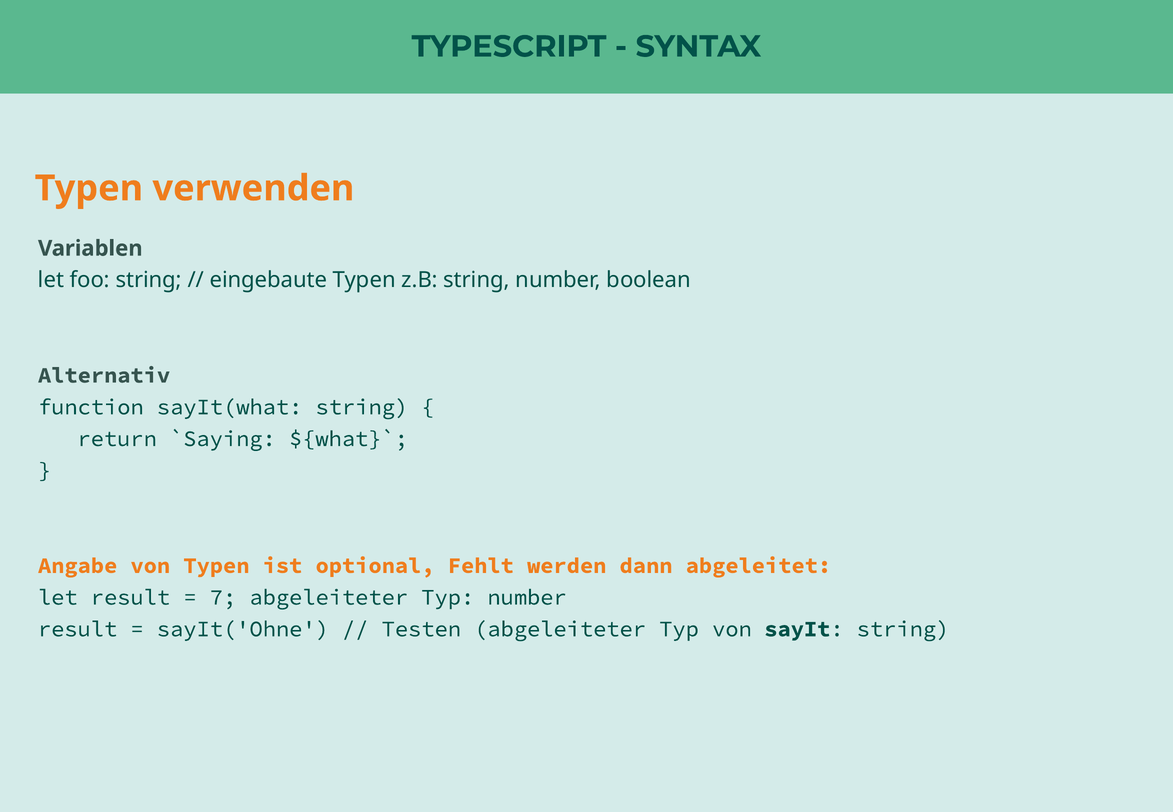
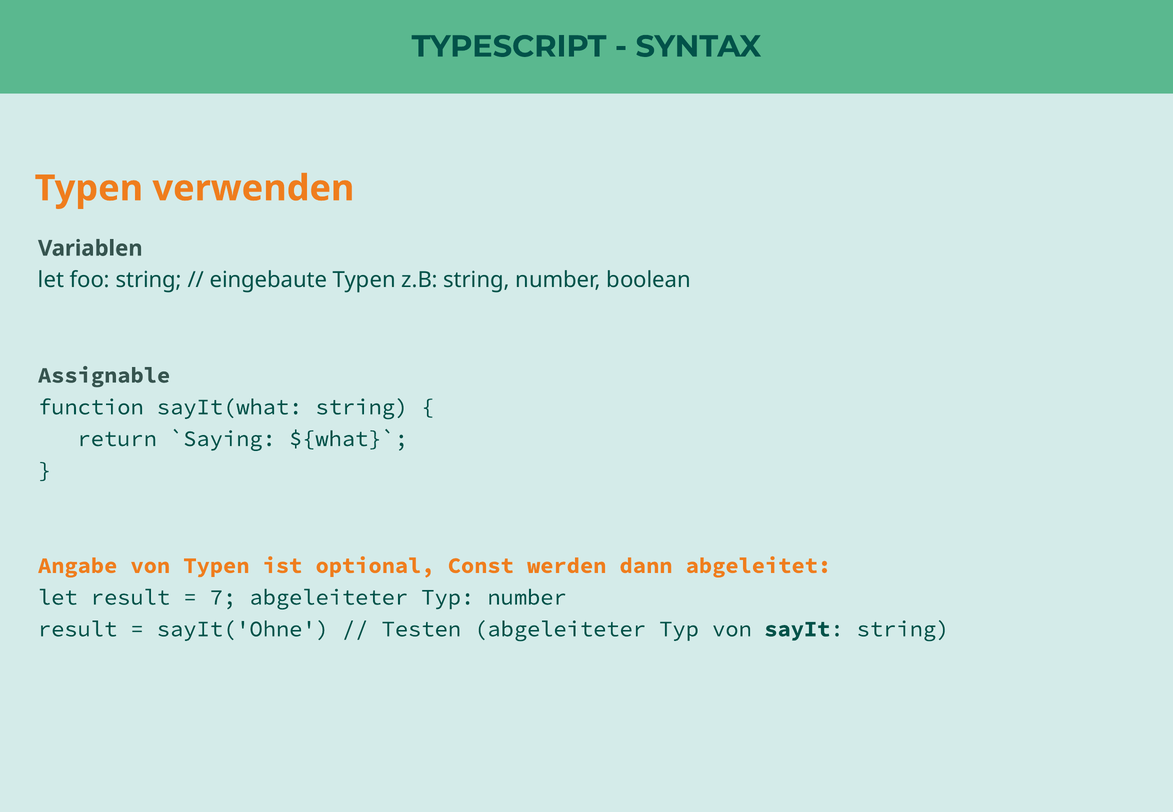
Alternativ: Alternativ -> Assignable (104, 375)
Fehlt: Fehlt -> Const (481, 566)
